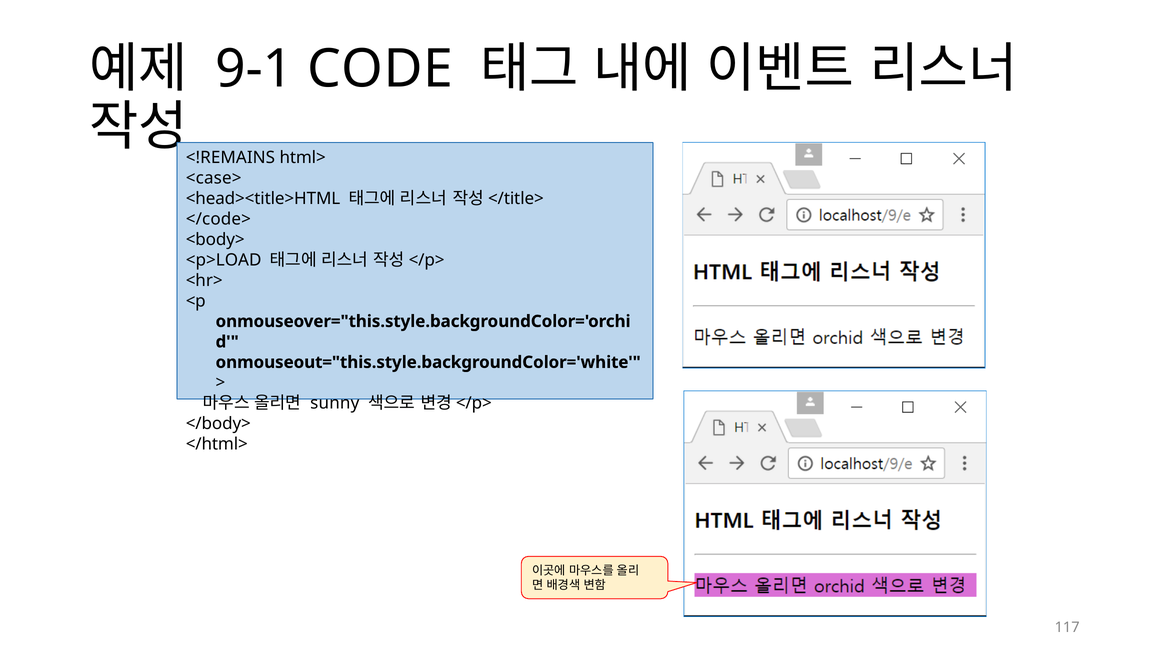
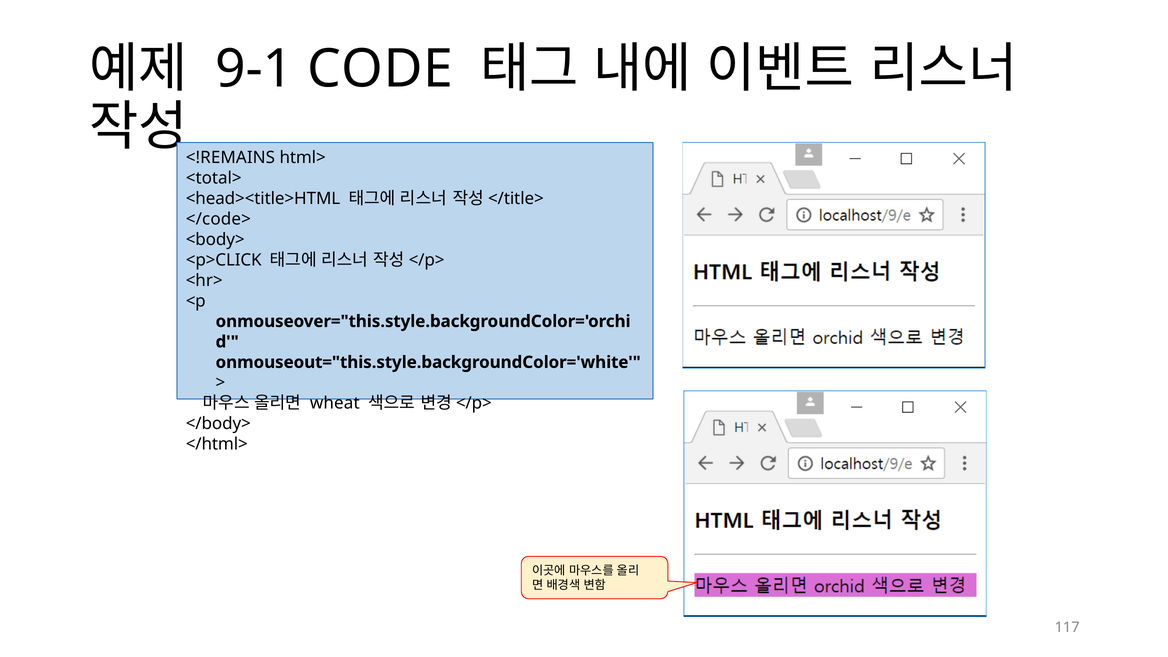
<case>: <case> -> <total> (214, 178)
<p>LOAD: <p>LOAD -> <p>CLICK (224, 260)
sunny: sunny -> wheat (335, 403)
